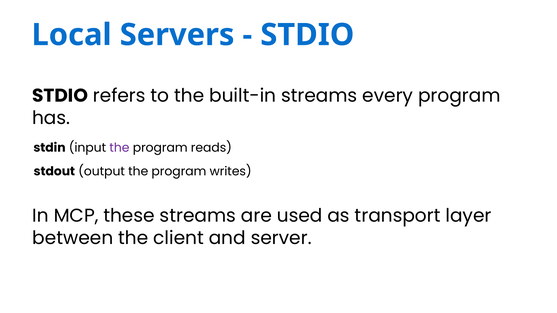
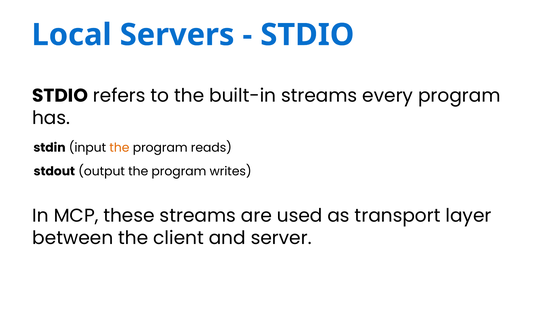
the colour: purple -> orange (119, 148)
